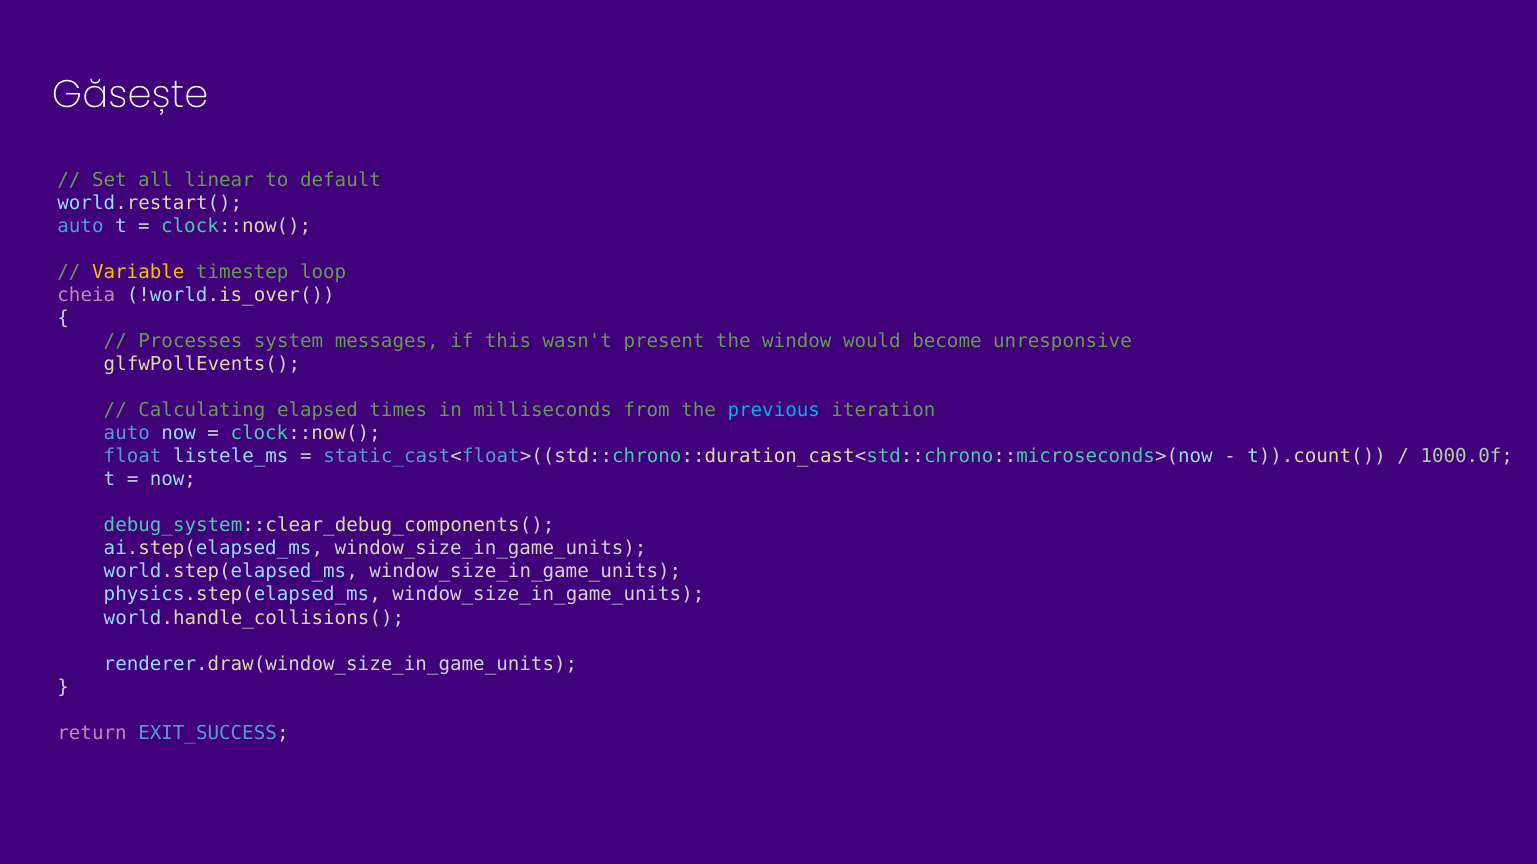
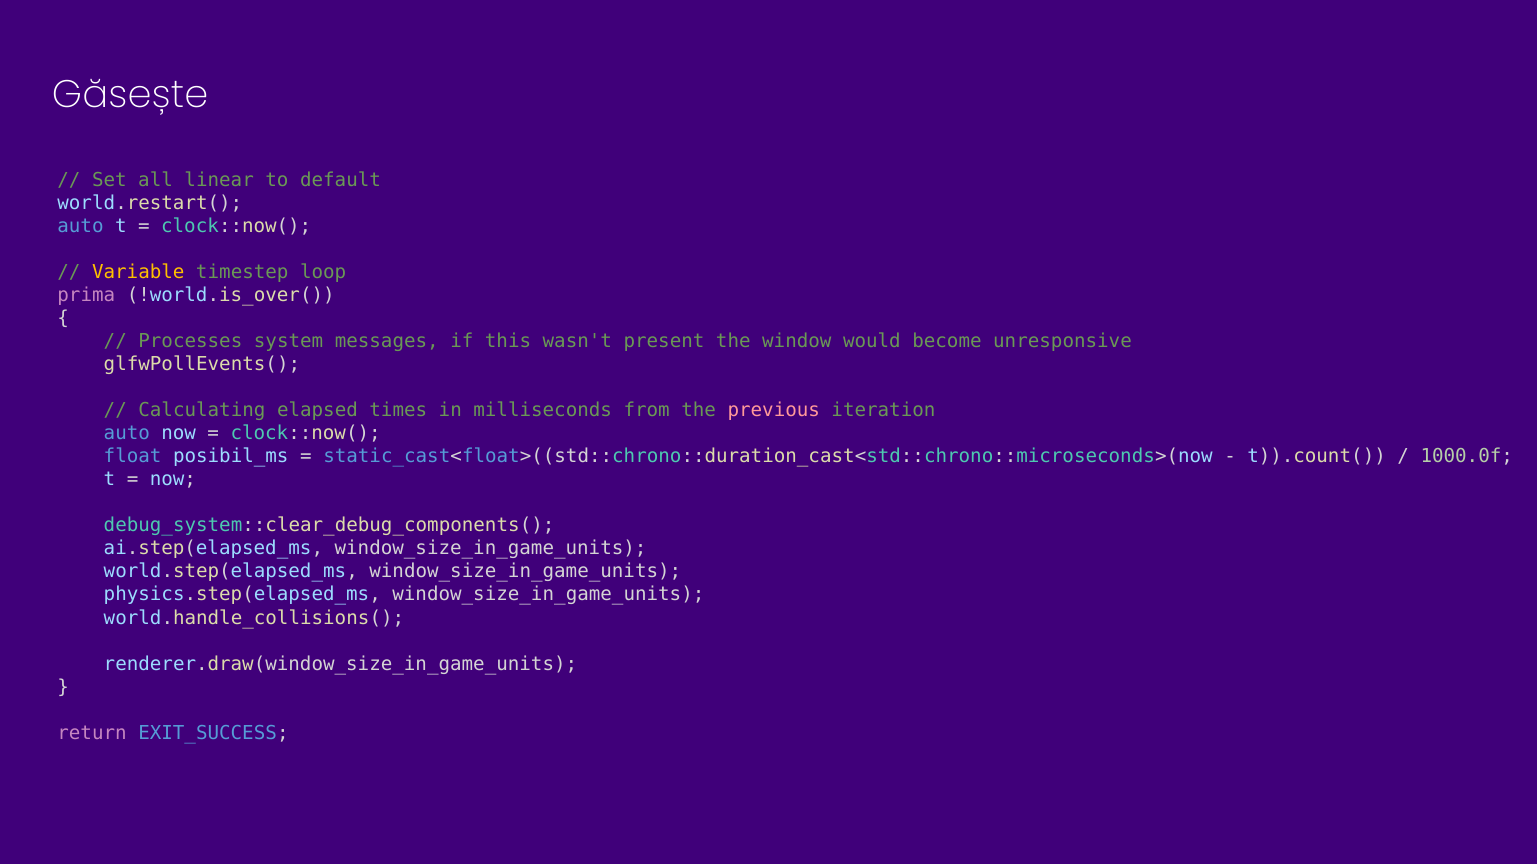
cheia: cheia -> prima (86, 295)
previous colour: light blue -> pink (774, 411)
listele_ms: listele_ms -> posibil_ms (231, 457)
